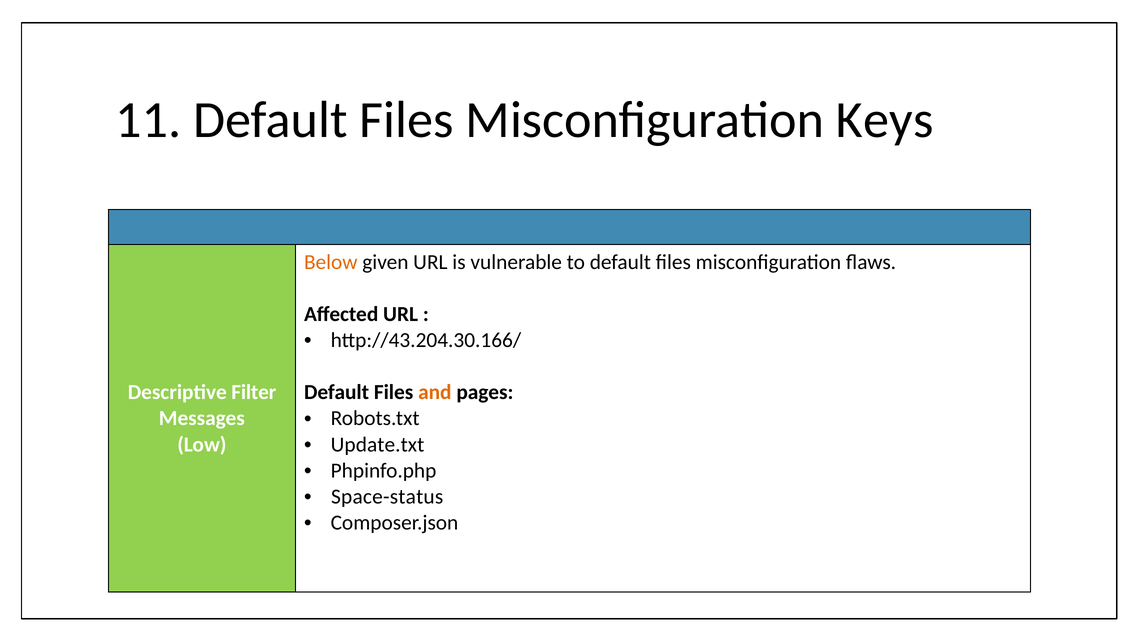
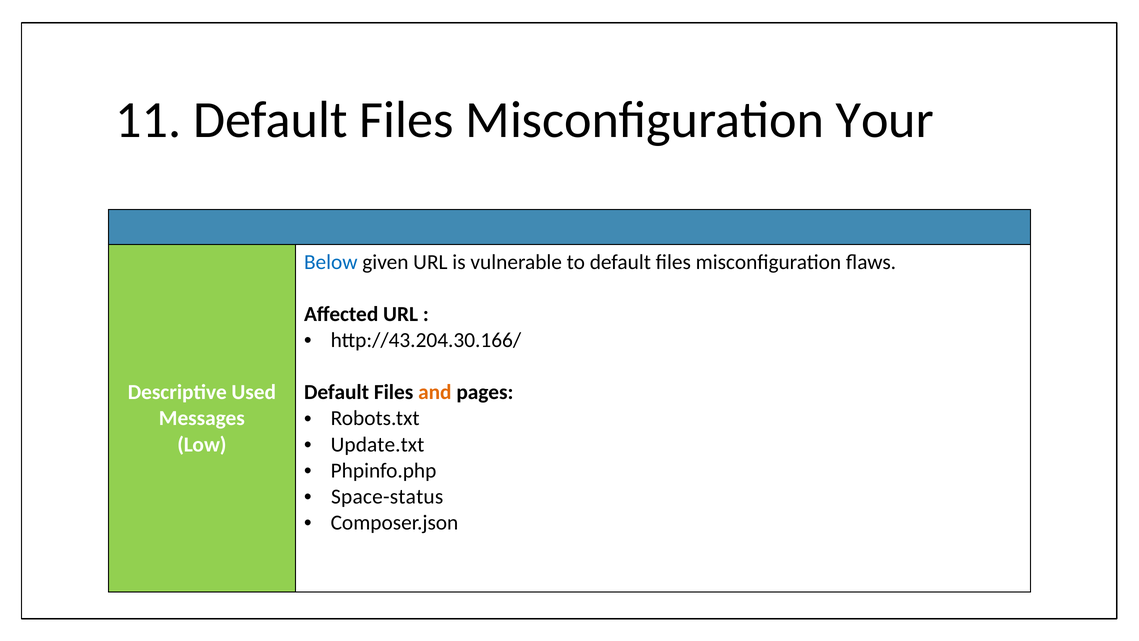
Keys: Keys -> Your (885, 120)
Below colour: orange -> blue (331, 262)
Filter: Filter -> Used (254, 392)
